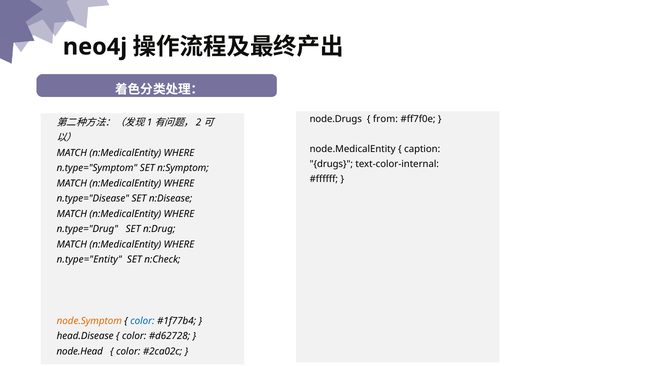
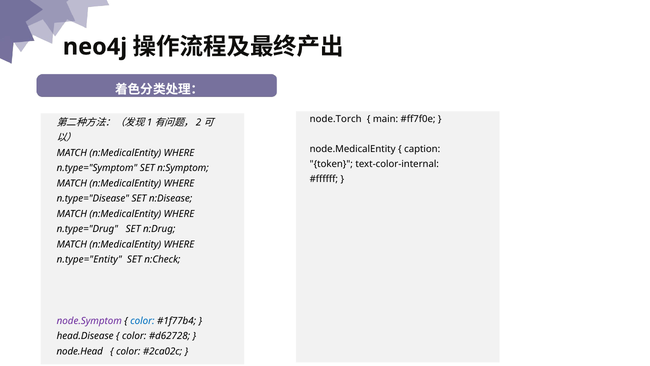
node.Drugs: node.Drugs -> node.Torch (336, 119)
from: from -> main (385, 119)
drugs: drugs -> token (331, 164)
node.Symptom colour: orange -> purple (89, 320)
